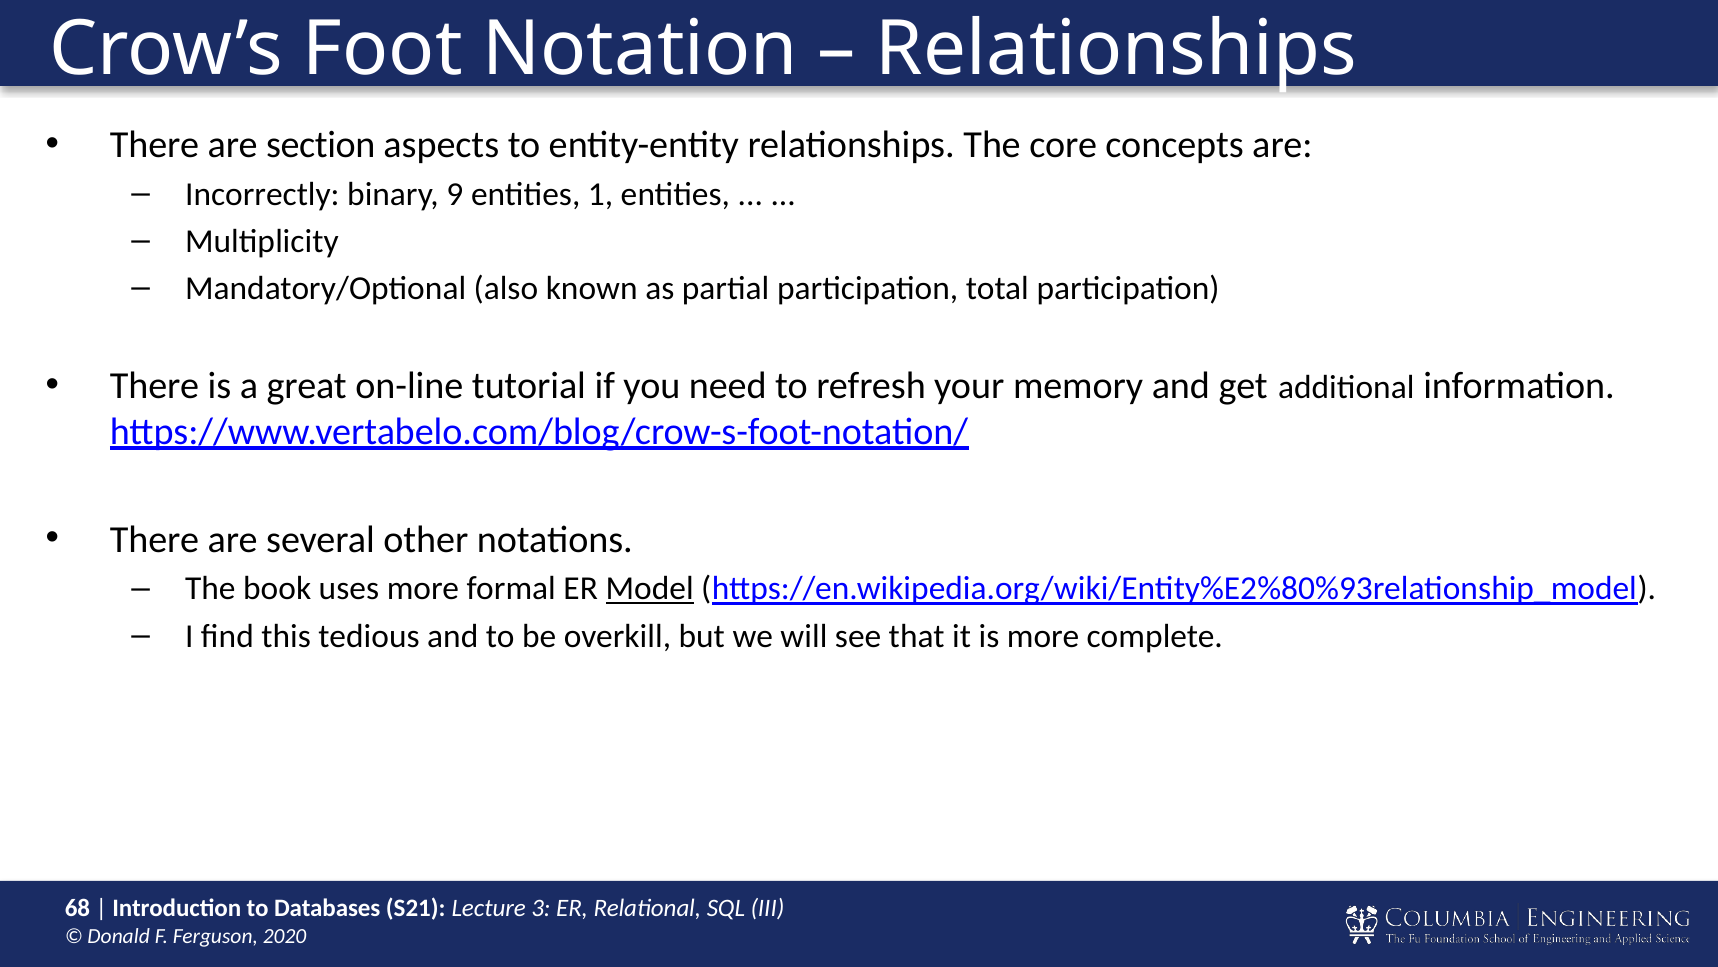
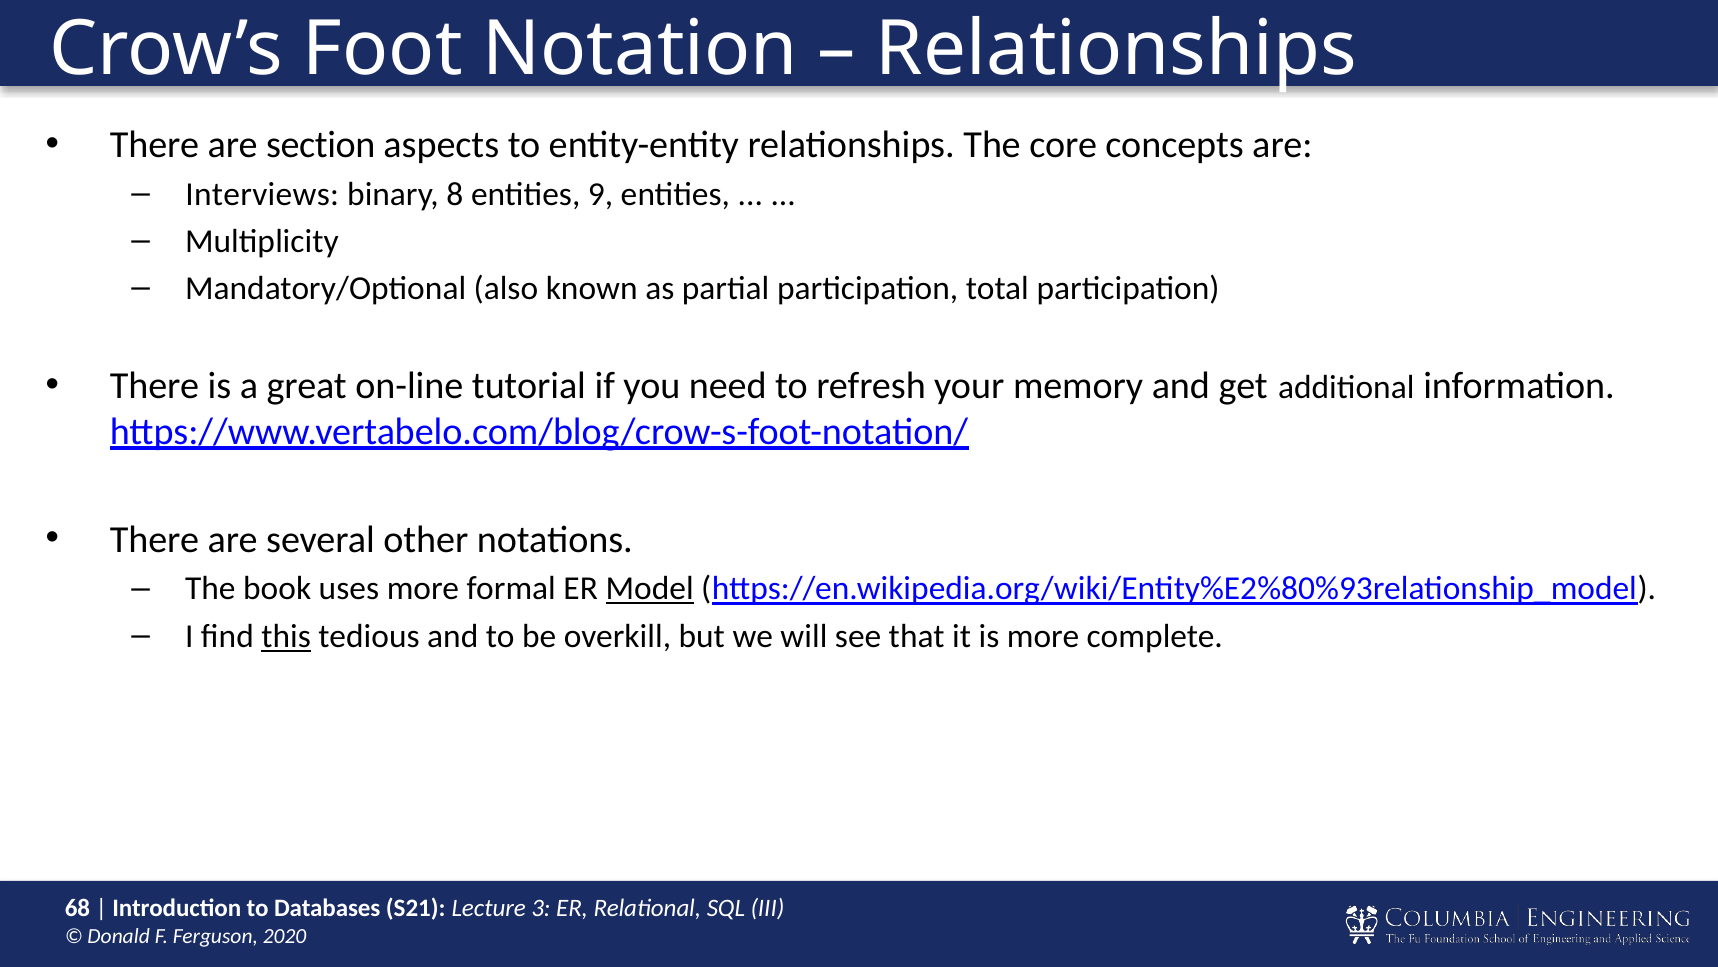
Incorrectly: Incorrectly -> Interviews (262, 194)
9: 9 -> 8 (455, 194)
1: 1 -> 9 (601, 194)
this underline: none -> present (286, 636)
